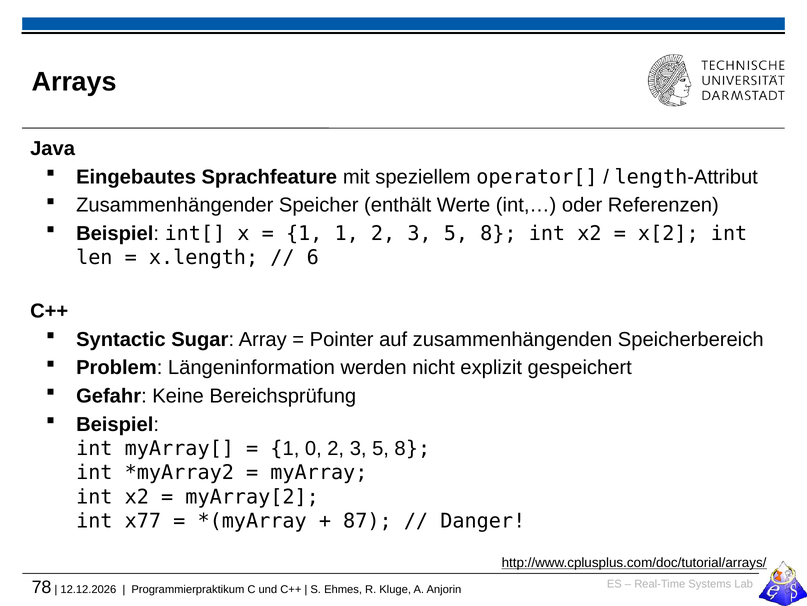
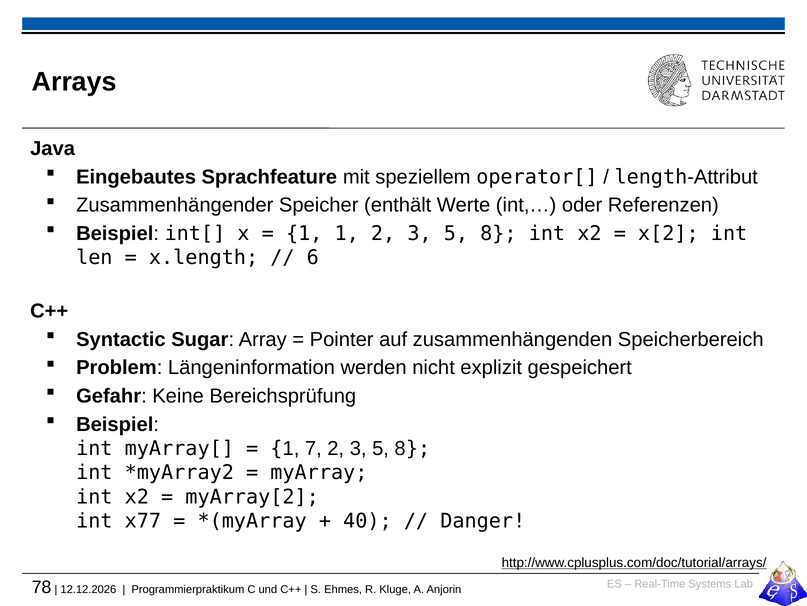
0: 0 -> 7 (313, 448)
87: 87 -> 40 (367, 521)
